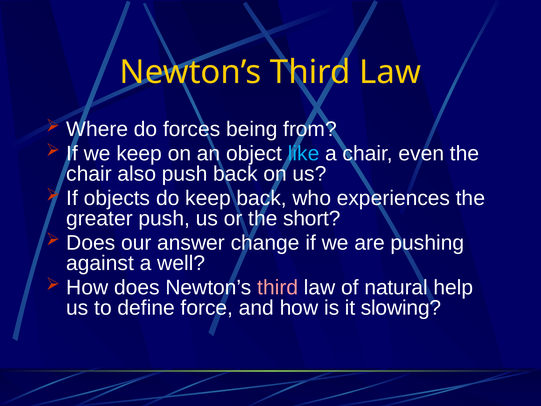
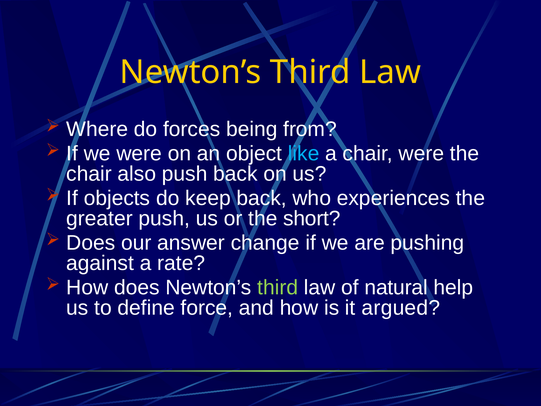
we keep: keep -> were (139, 154)
chair even: even -> were (421, 154)
well: well -> rate (181, 263)
third colour: pink -> light green (278, 287)
slowing: slowing -> argued (401, 308)
